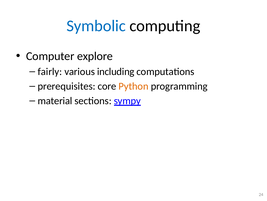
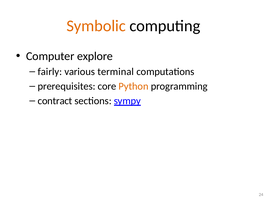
Symbolic colour: blue -> orange (96, 26)
including: including -> terminal (116, 71)
material: material -> contract (55, 100)
